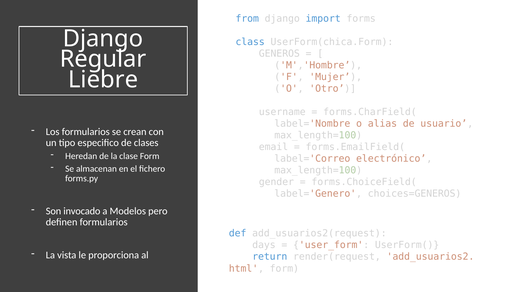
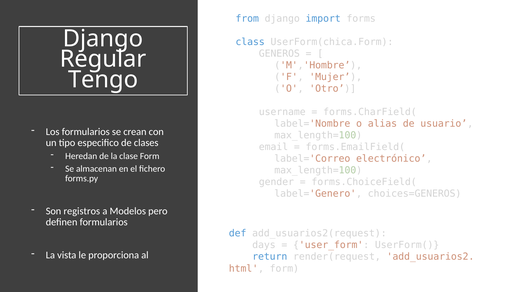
Liebre: Liebre -> Tengo (103, 79)
invocado: invocado -> registros (82, 211)
